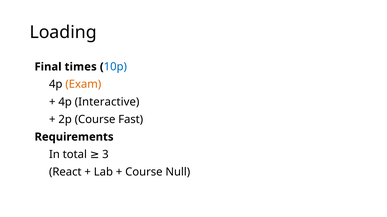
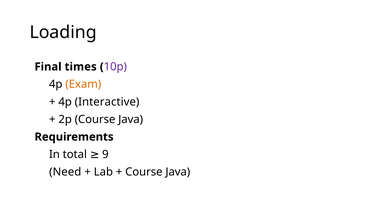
10p colour: blue -> purple (115, 67)
2p Course Fast: Fast -> Java (131, 120)
3: 3 -> 9 (105, 155)
React: React -> Need (65, 172)
Null: Null -> Java (178, 172)
